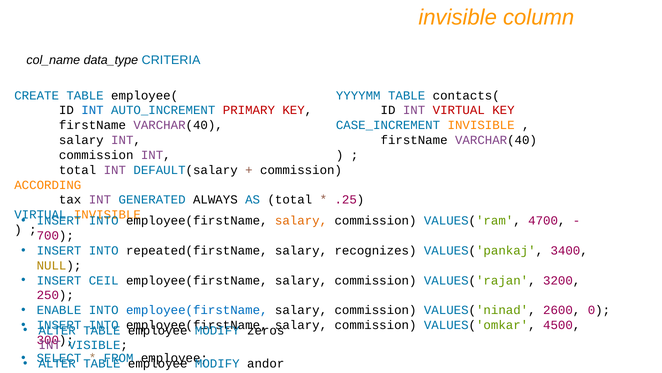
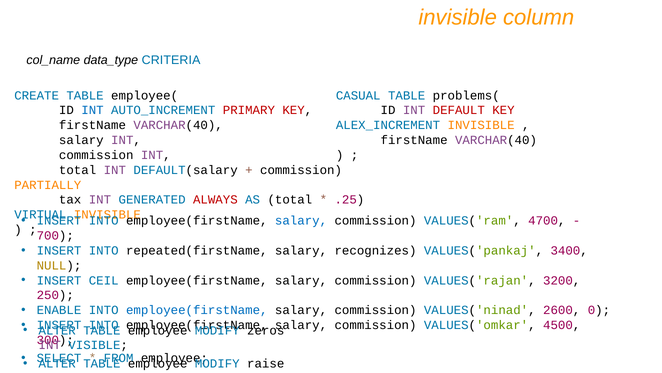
YYYYMM: YYYYMM -> CASUAL (358, 95)
contacts(: contacts( -> problems( (466, 95)
INT VIRTUAL: VIRTUAL -> DEFAULT (459, 110)
CASE_INCREMENT: CASE_INCREMENT -> ALEX_INCREMENT (388, 125)
ACCORDING: ACCORDING -> PARTIALLY (48, 185)
ALWAYS colour: black -> red (215, 200)
salary colour: orange -> blue (301, 220)
andor: andor -> raise (266, 363)
